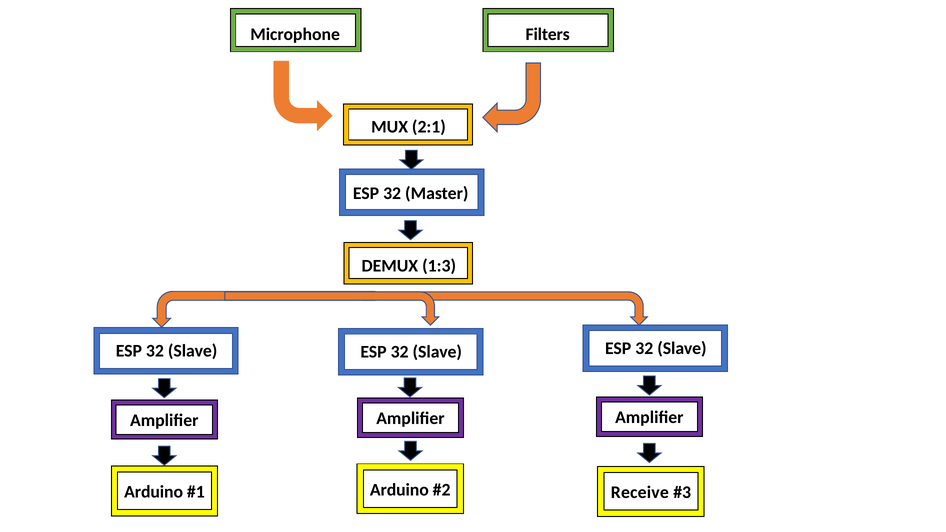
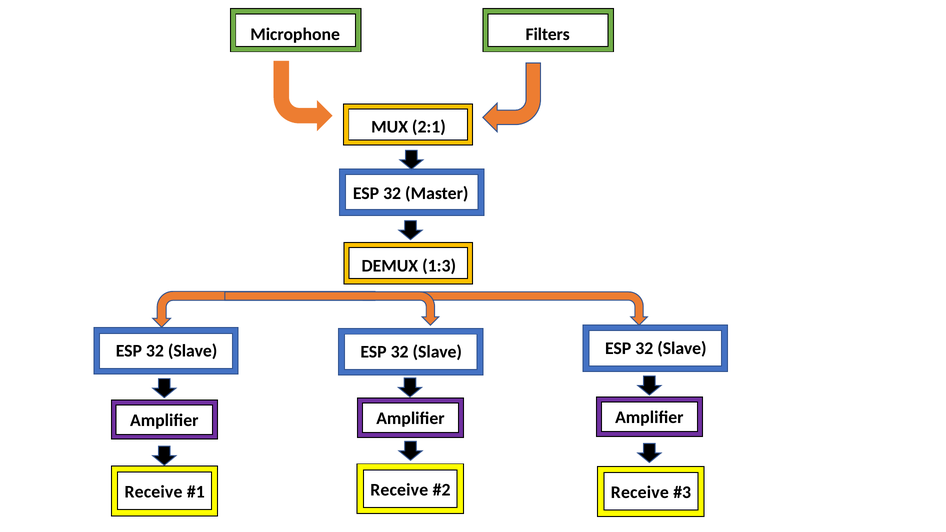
Arduino: Arduino -> Receive (153, 492)
Arduino: Arduino -> Receive (399, 490)
